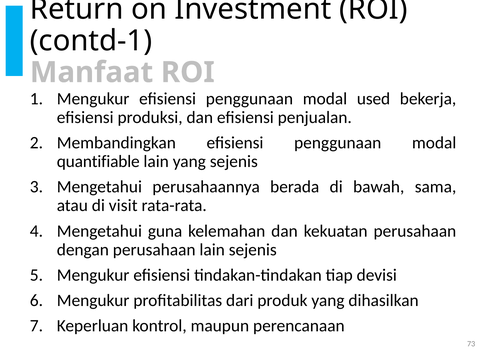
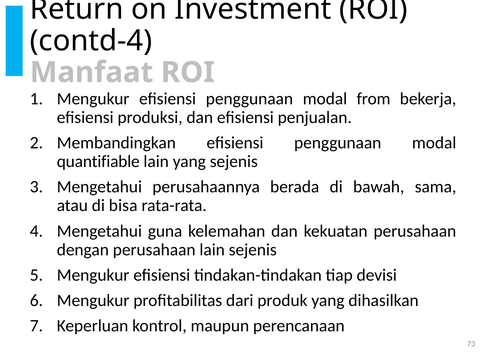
contd-1: contd-1 -> contd-4 (91, 41)
used: used -> from (374, 99)
visit: visit -> bisa (123, 206)
